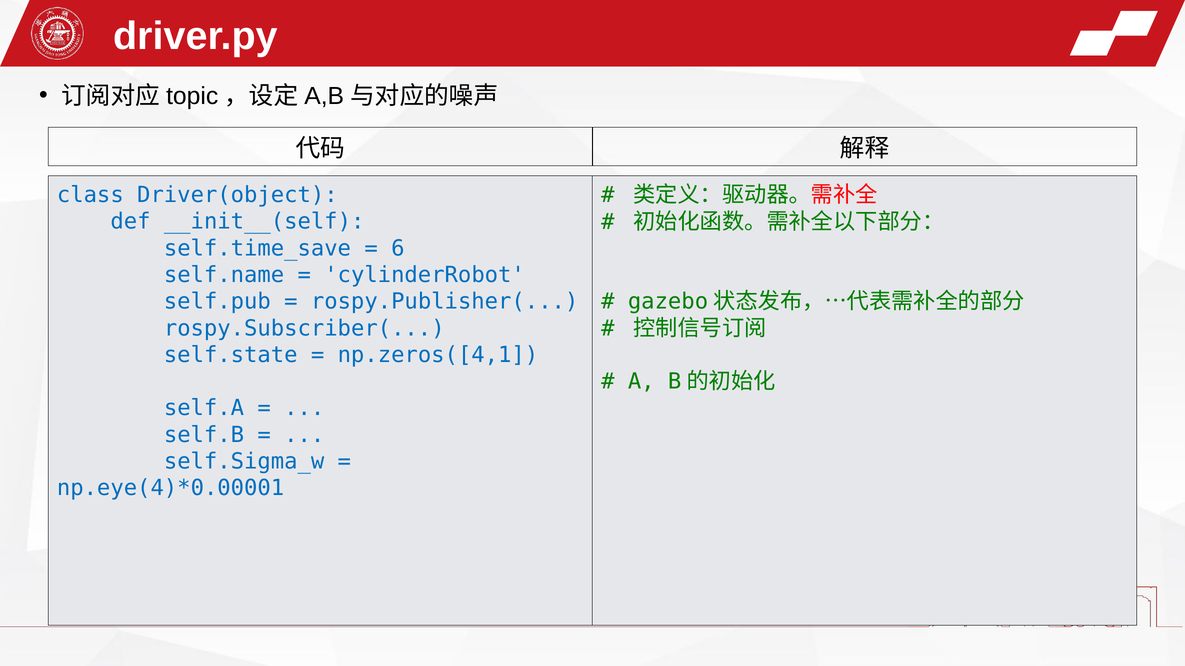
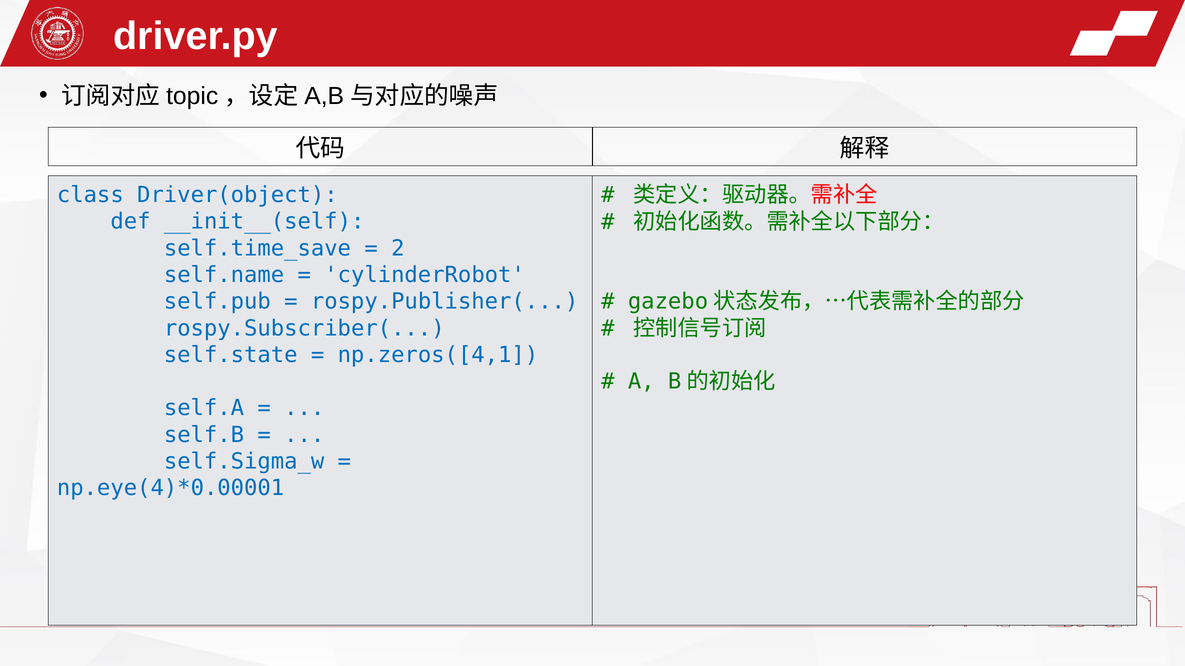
6: 6 -> 2 (398, 249)
